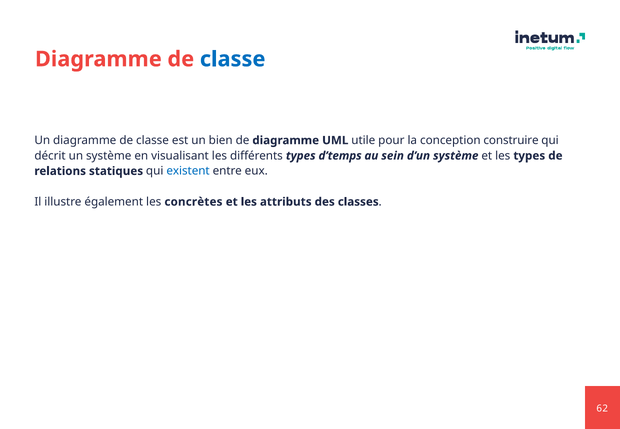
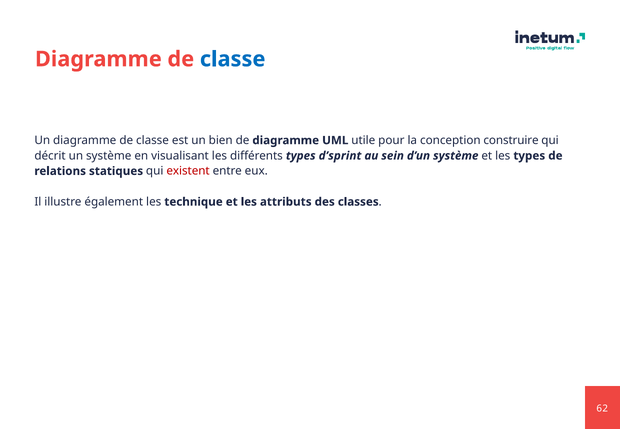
d’temps: d’temps -> d’sprint (340, 156)
existent colour: blue -> red (188, 171)
concrètes: concrètes -> technique (194, 202)
